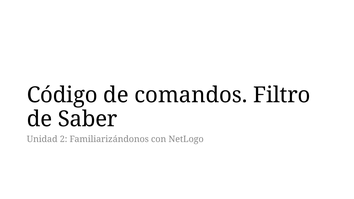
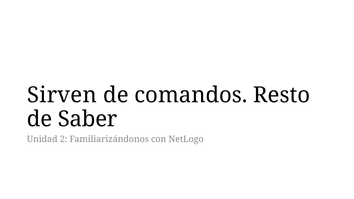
Código: Código -> Sirven (62, 95)
Filtro: Filtro -> Resto (282, 95)
